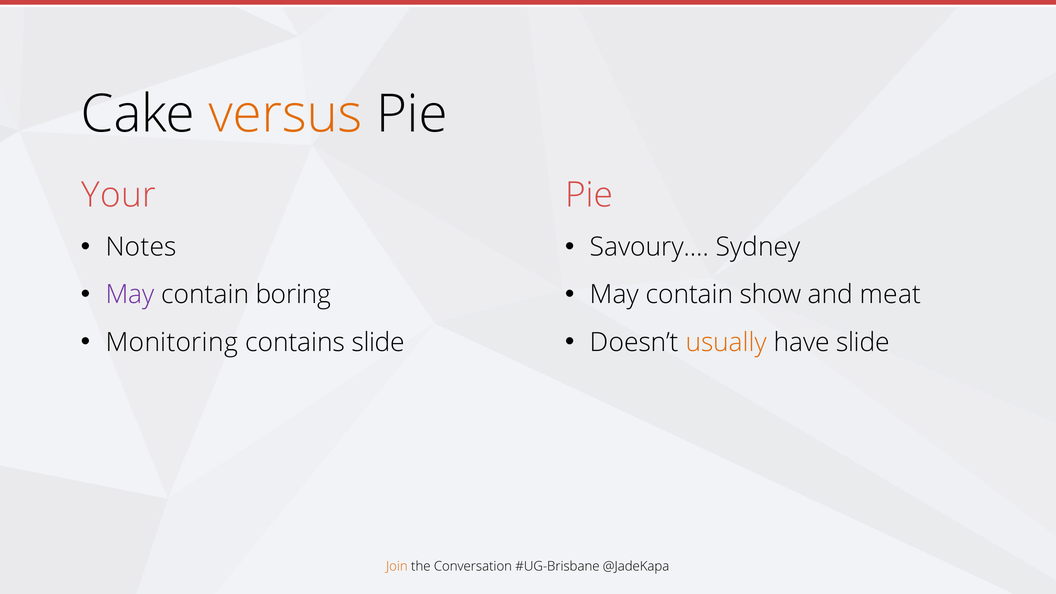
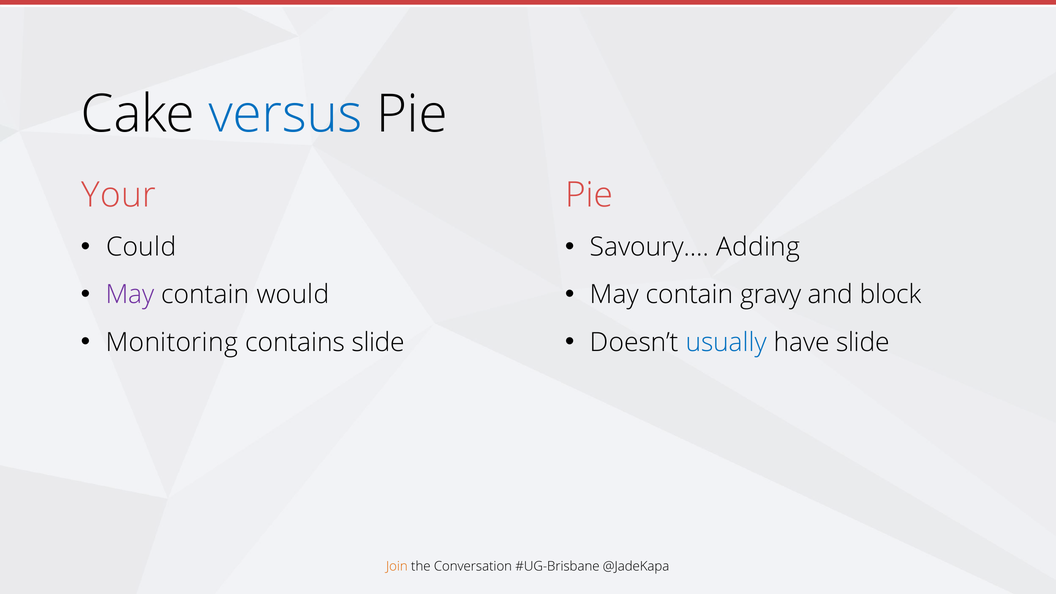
versus colour: orange -> blue (285, 114)
Notes: Notes -> Could (141, 247)
Sydney: Sydney -> Adding (758, 247)
boring: boring -> would (293, 295)
show: show -> gravy (771, 295)
meat: meat -> block (891, 295)
usually colour: orange -> blue (726, 342)
